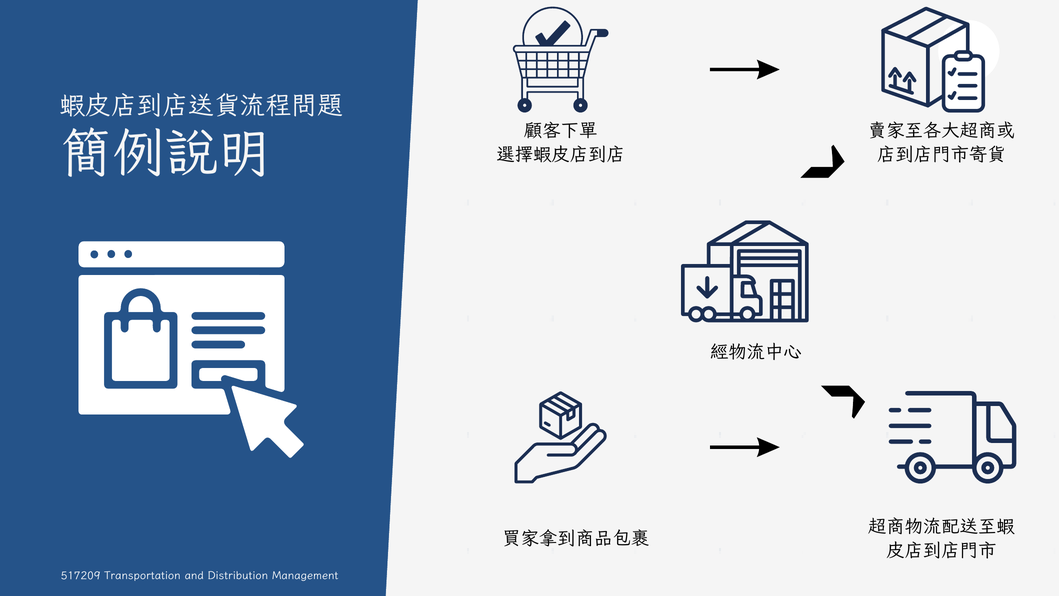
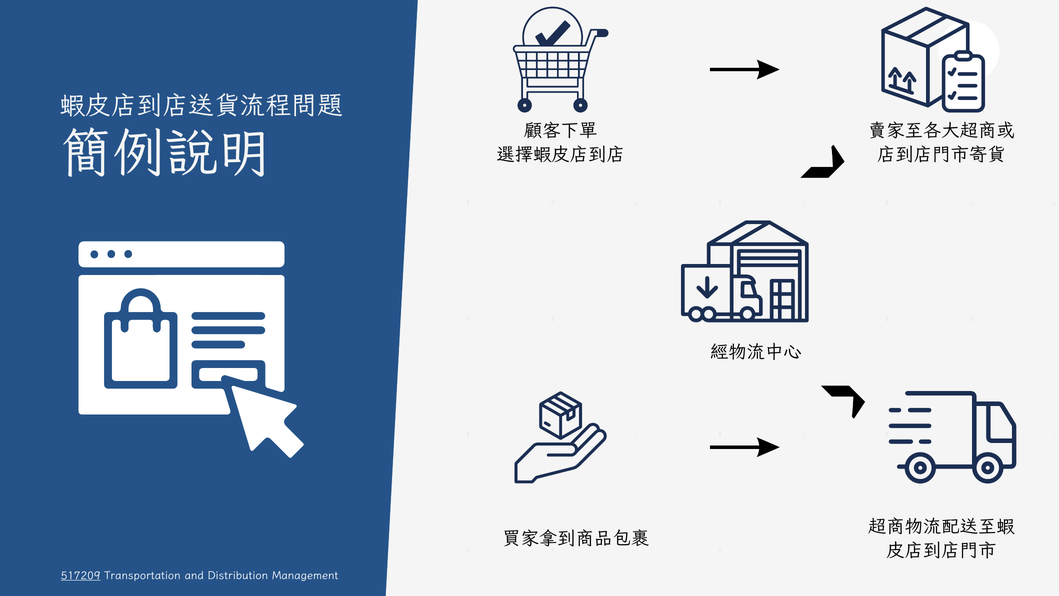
517209 underline: none -> present (81, 575)
